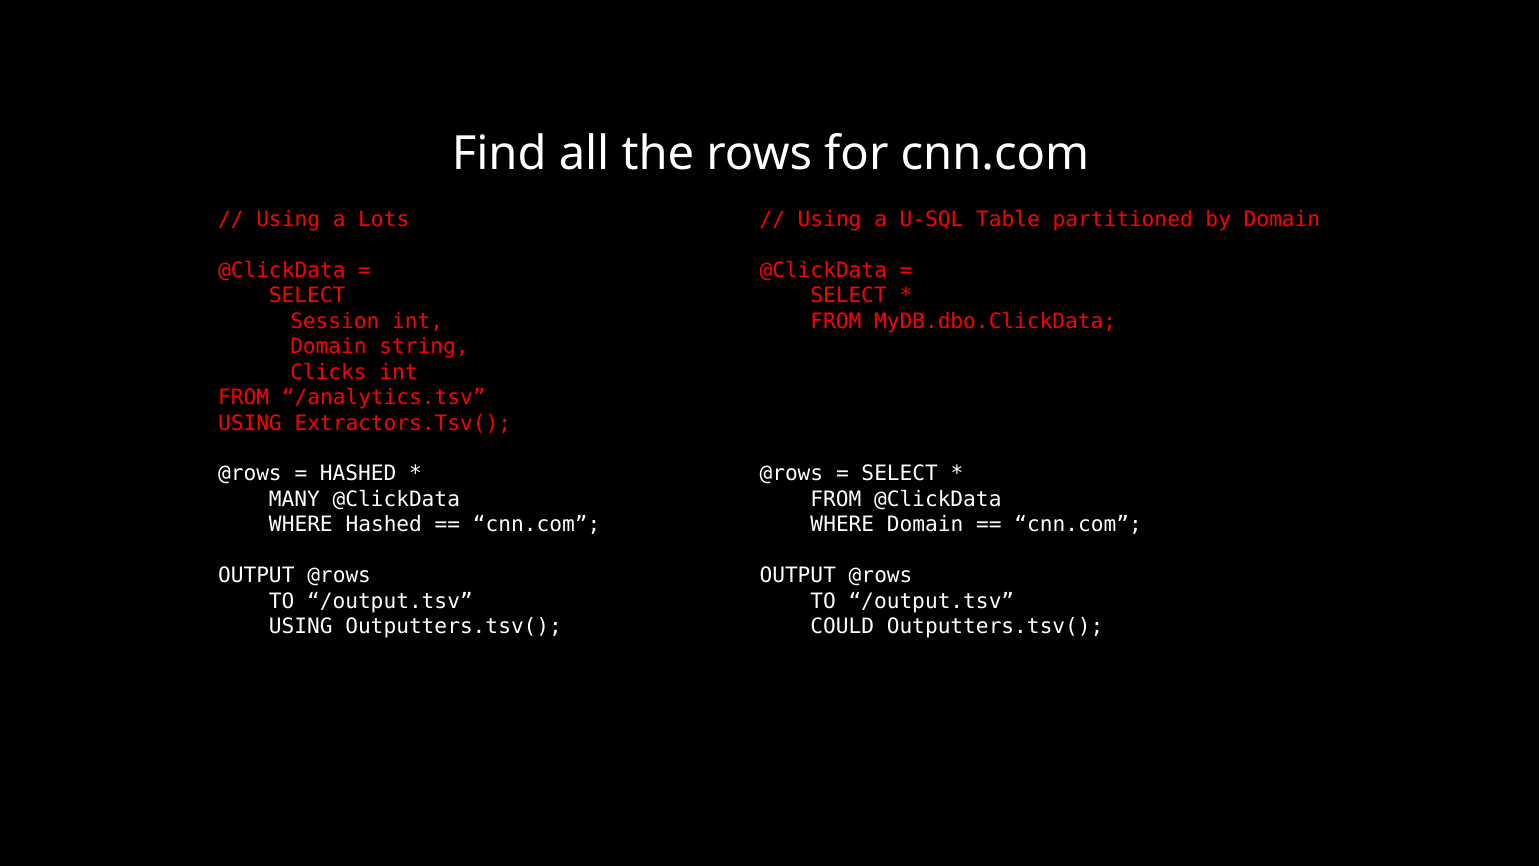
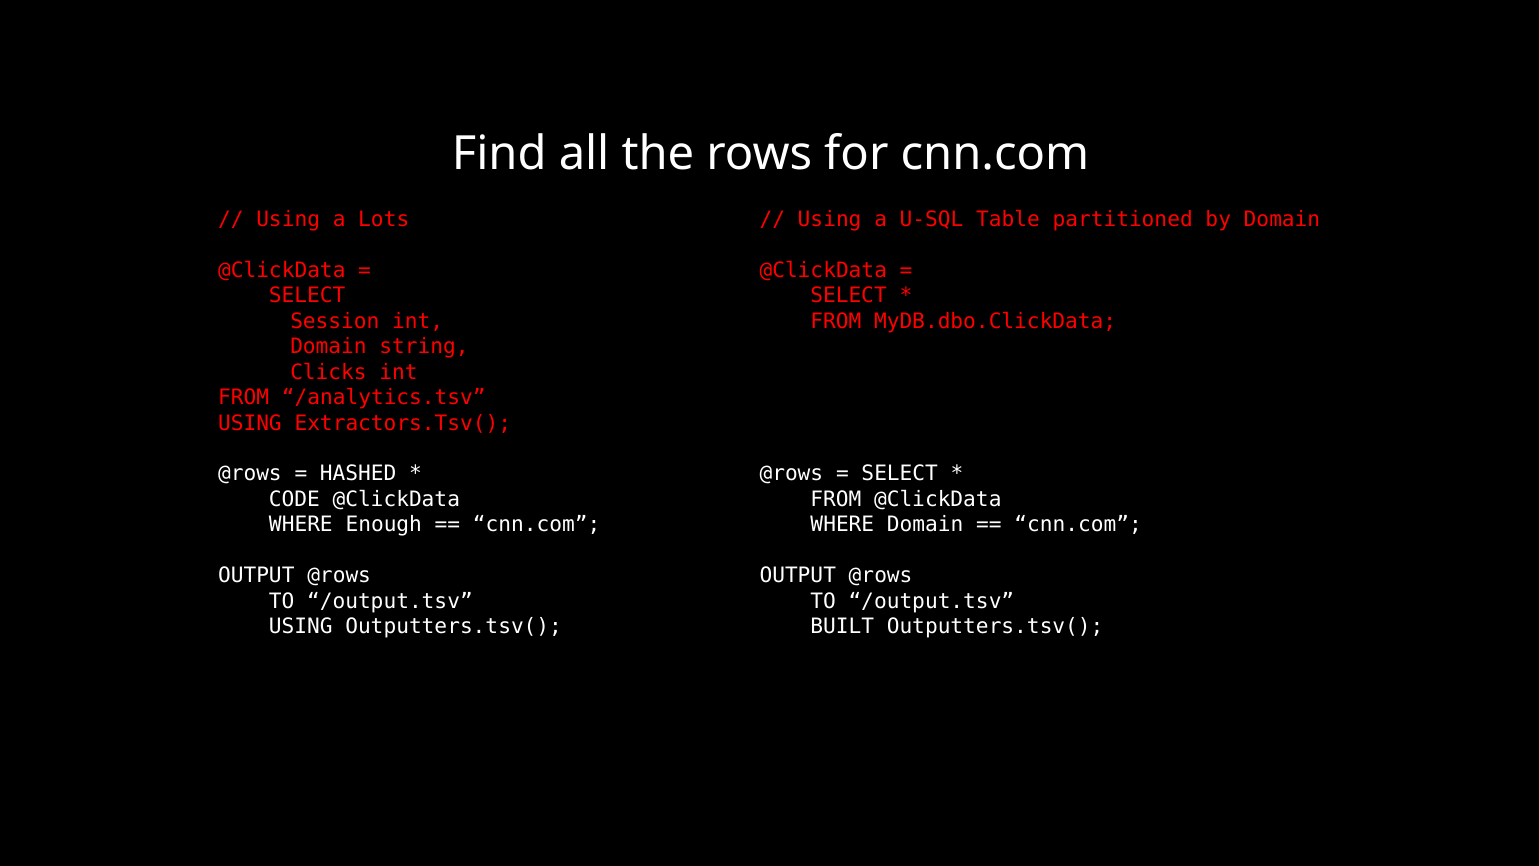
MANY: MANY -> CODE (294, 499)
WHERE Hashed: Hashed -> Enough (384, 525)
COULD: COULD -> BUILT (842, 626)
